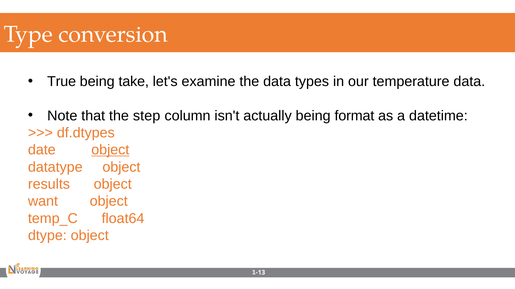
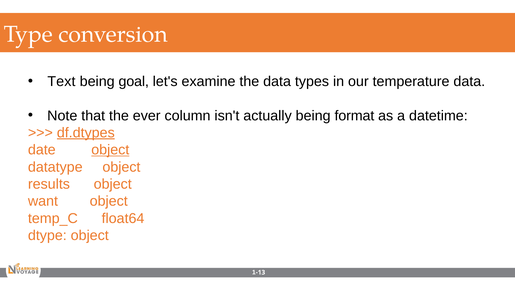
True: True -> Text (61, 82)
take: take -> goal (134, 82)
step: step -> ever (147, 116)
df.dtypes underline: none -> present (86, 133)
